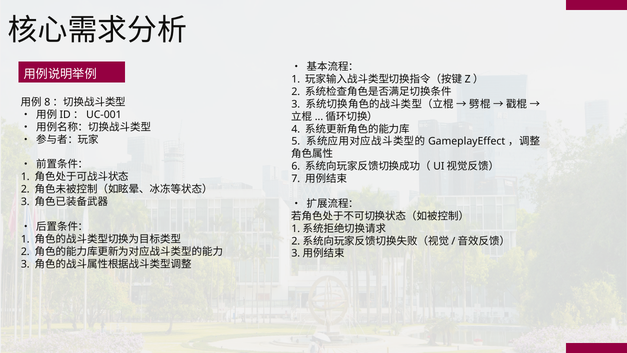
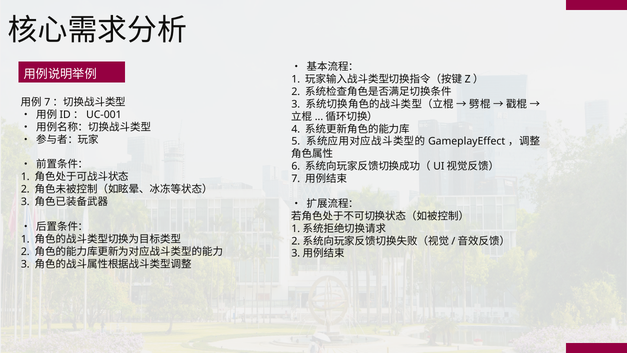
8: 8 -> 7 (47, 102)
